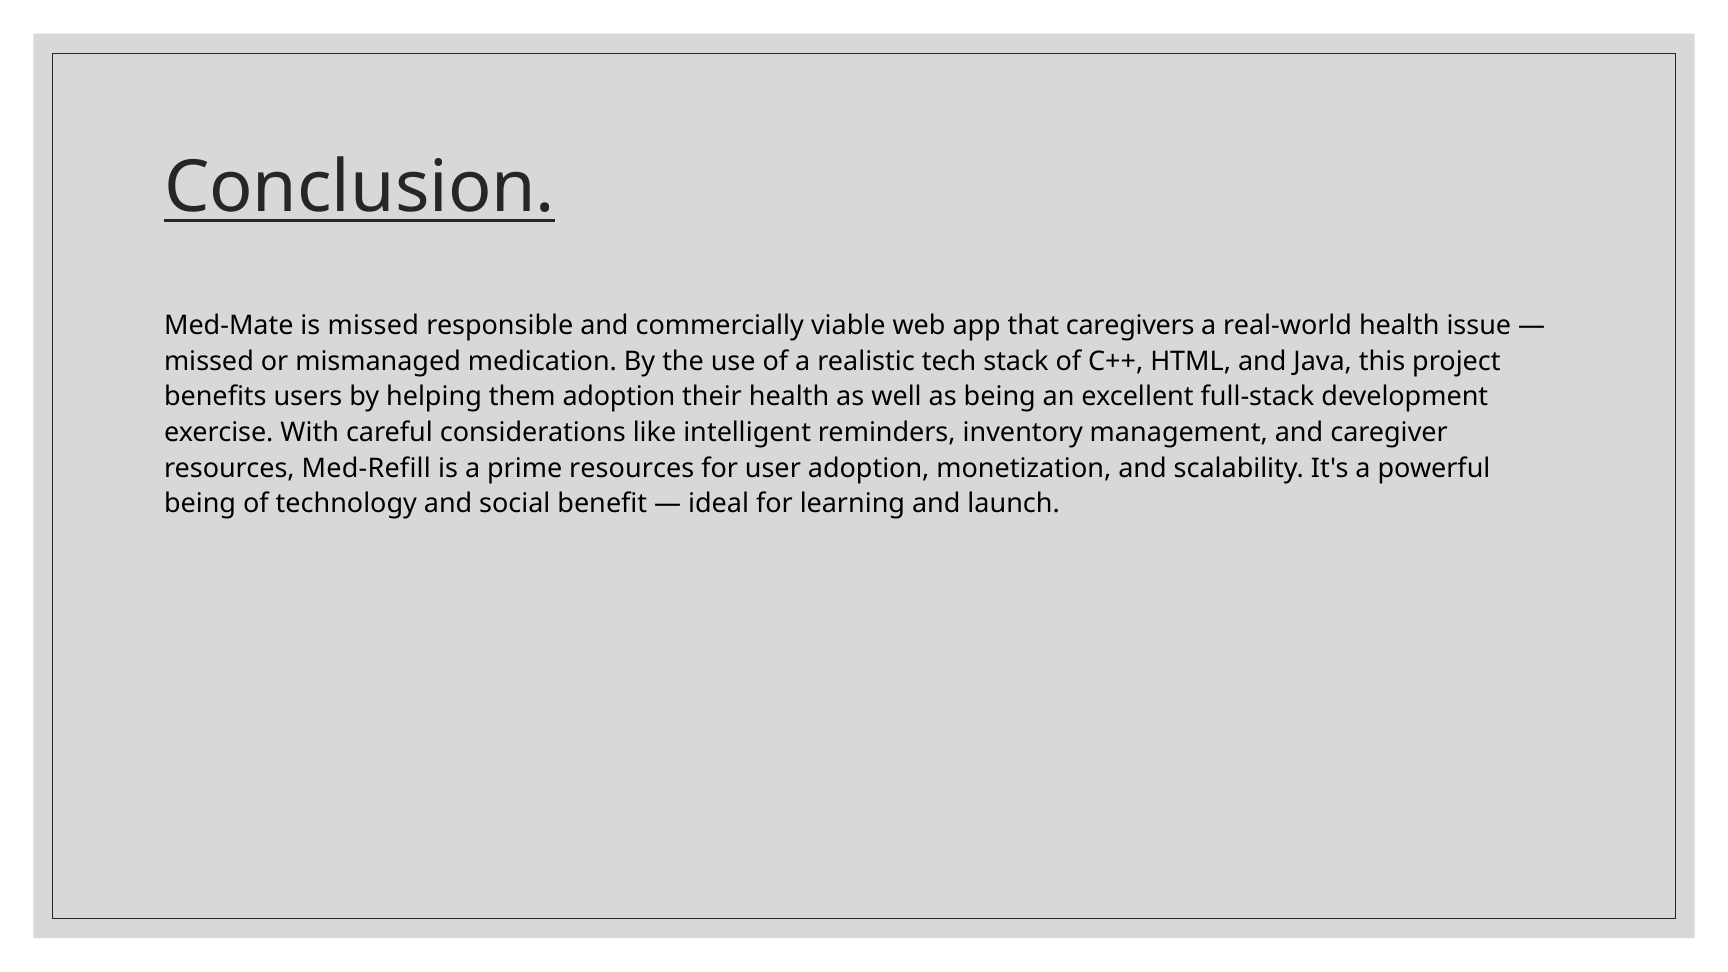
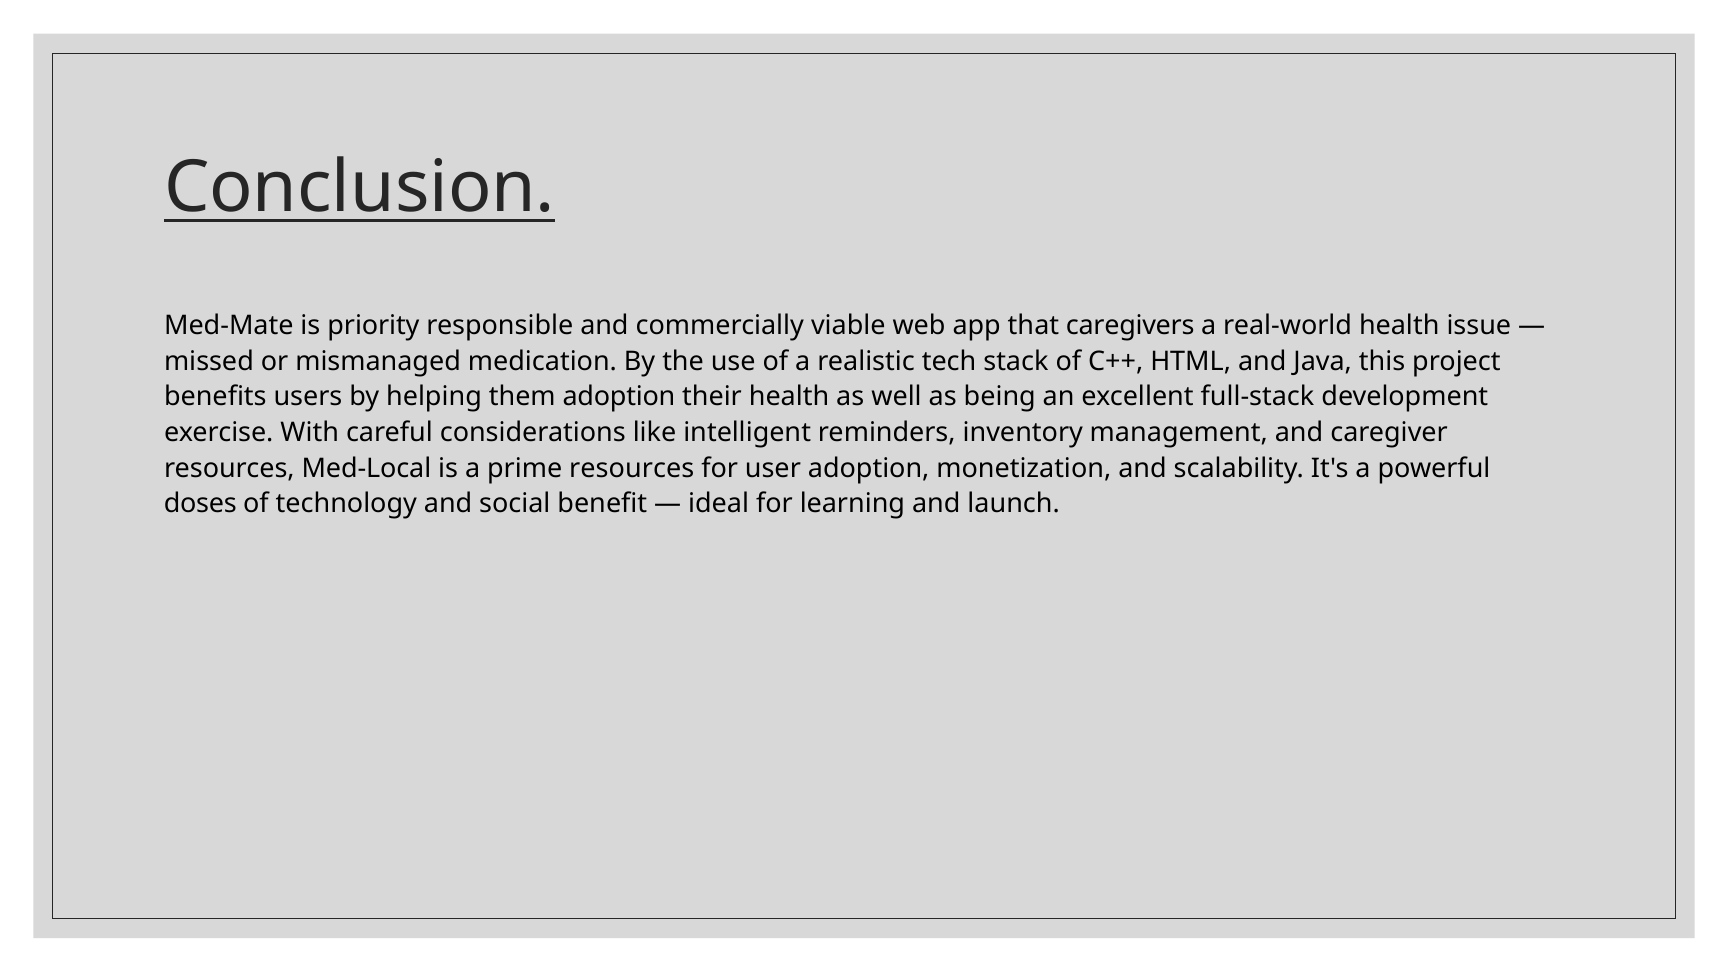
is missed: missed -> priority (373, 326)
Med-Refill: Med-Refill -> Med-Local (366, 468)
being: being -> doses (200, 504)
